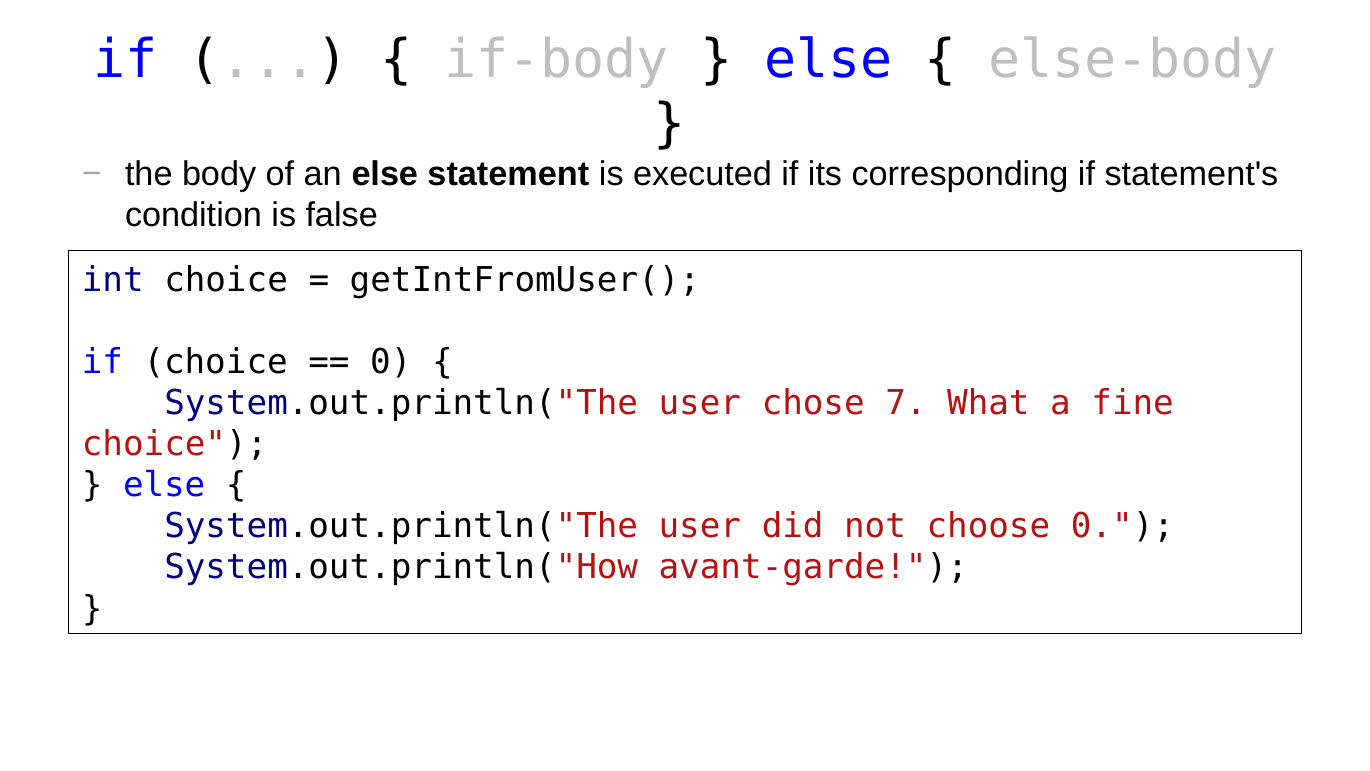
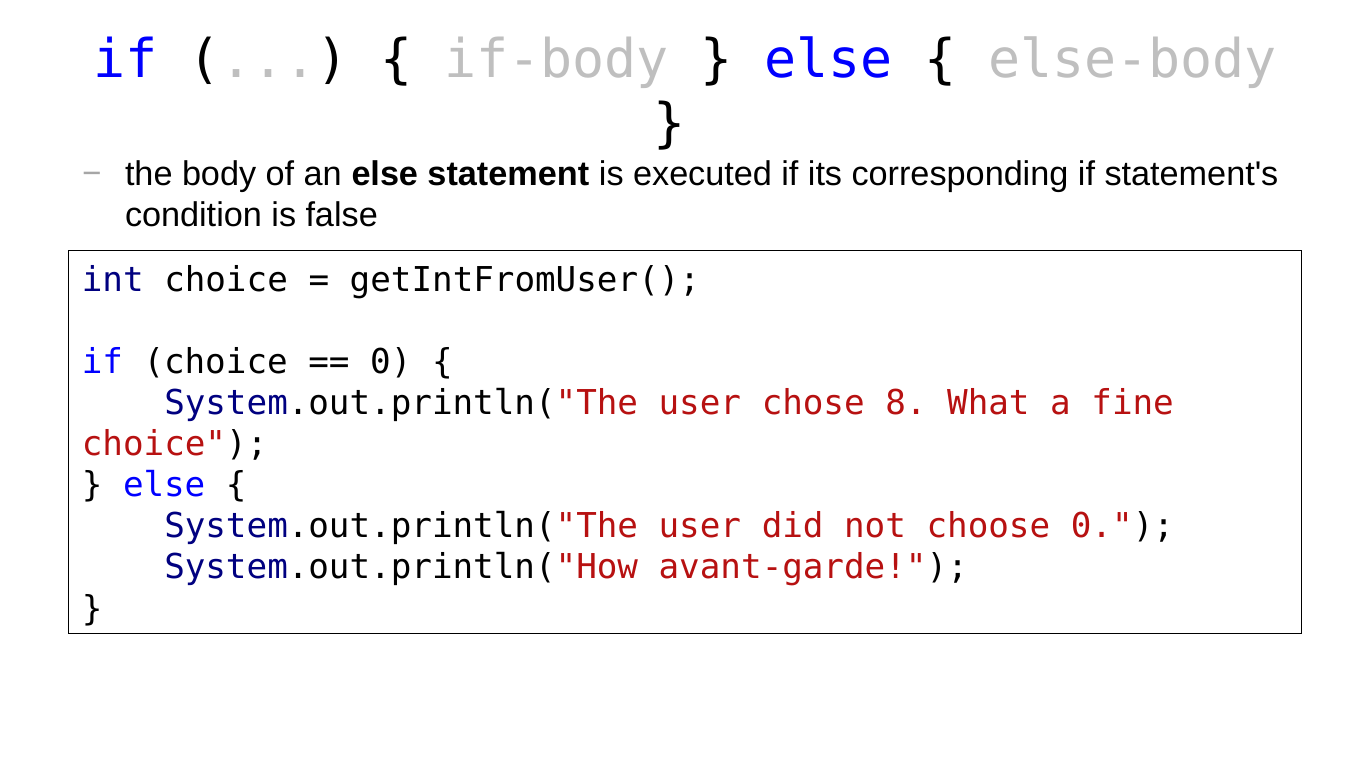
7: 7 -> 8 (906, 403)
